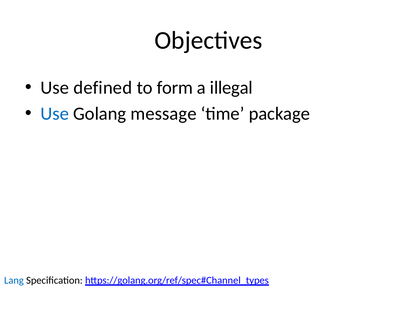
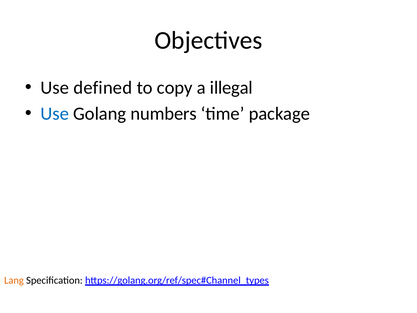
form: form -> copy (175, 87)
message: message -> numbers (164, 113)
Lang colour: blue -> orange (14, 280)
